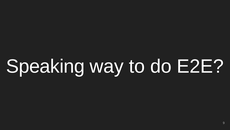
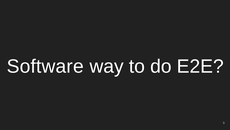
Speaking: Speaking -> Software (45, 66)
